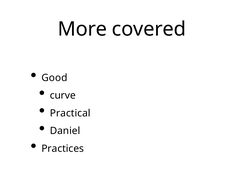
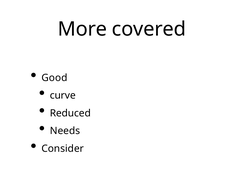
Practical: Practical -> Reduced (70, 113)
Daniel: Daniel -> Needs (65, 131)
Practices: Practices -> Consider (63, 149)
